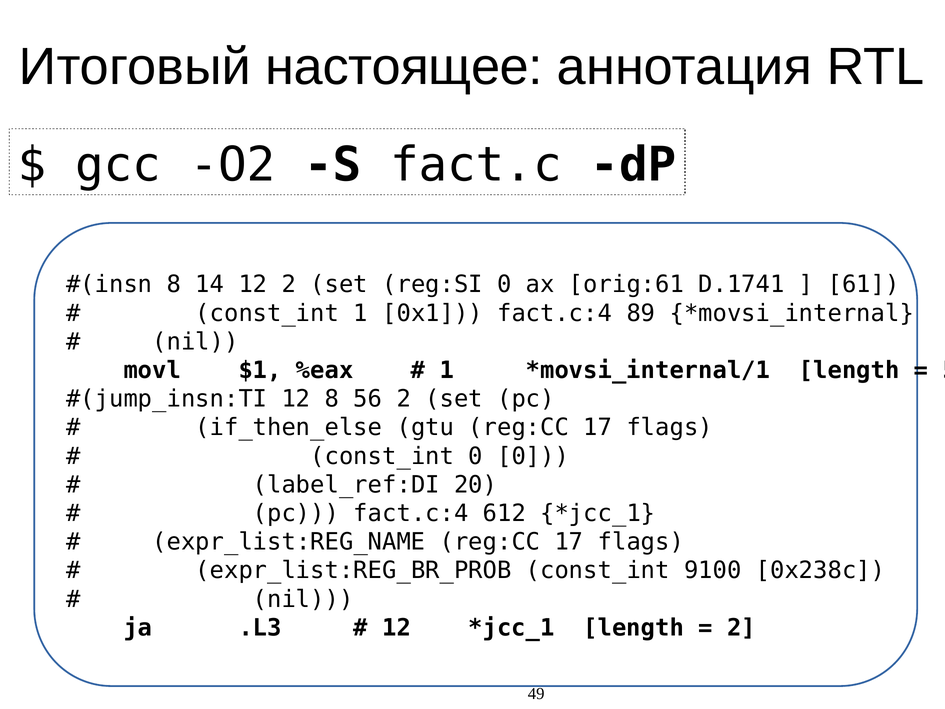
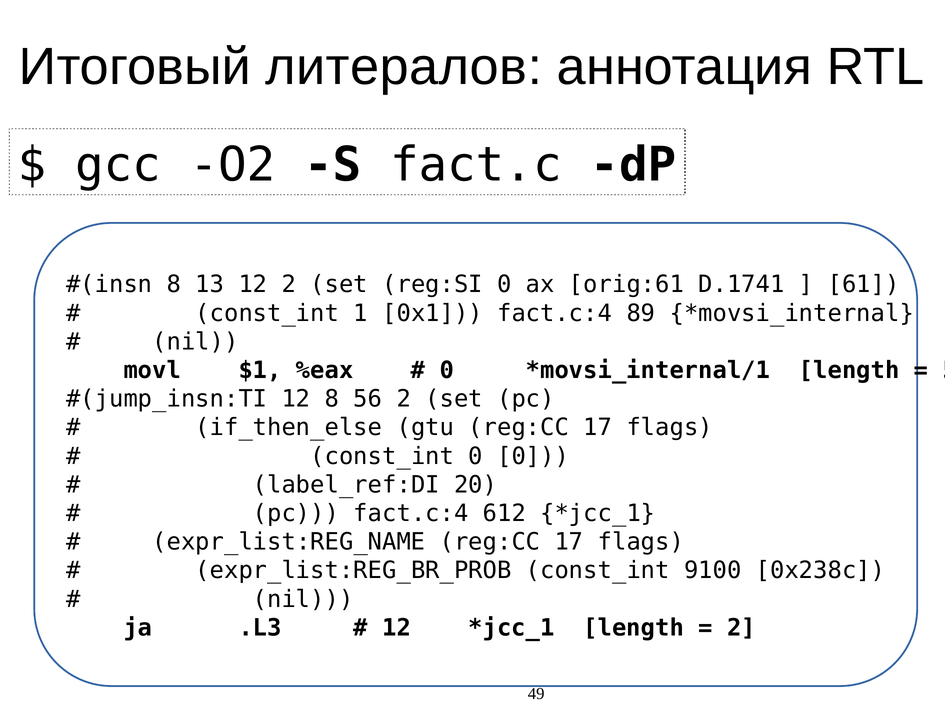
настоящее: настоящее -> литералов (404, 67)
14: 14 -> 13 (210, 284)
1: 1 -> 0 (447, 370)
